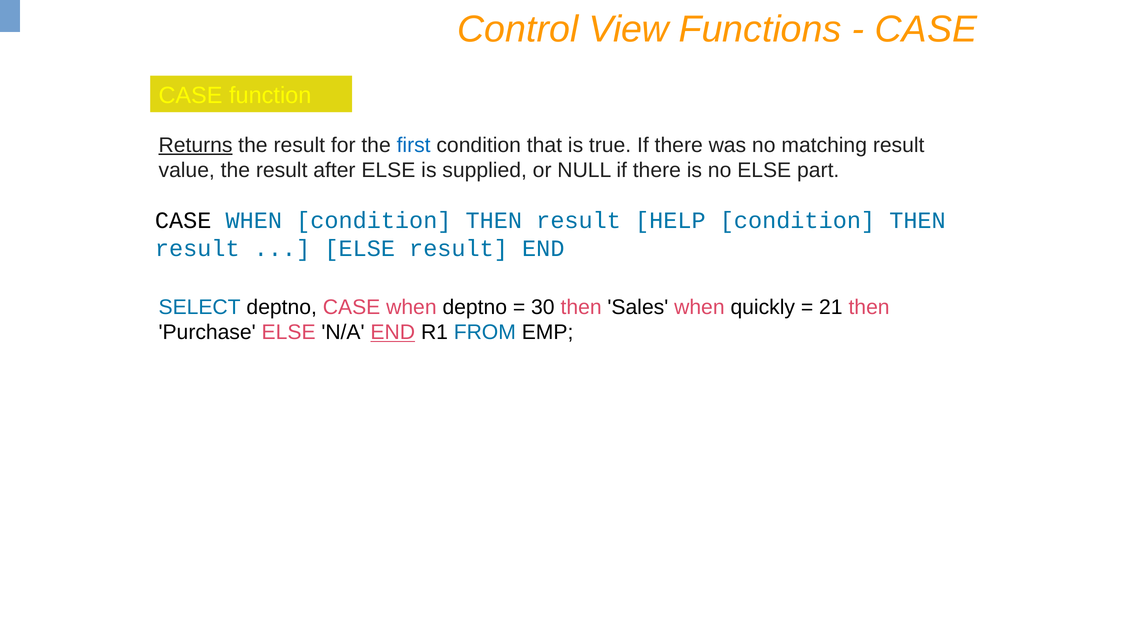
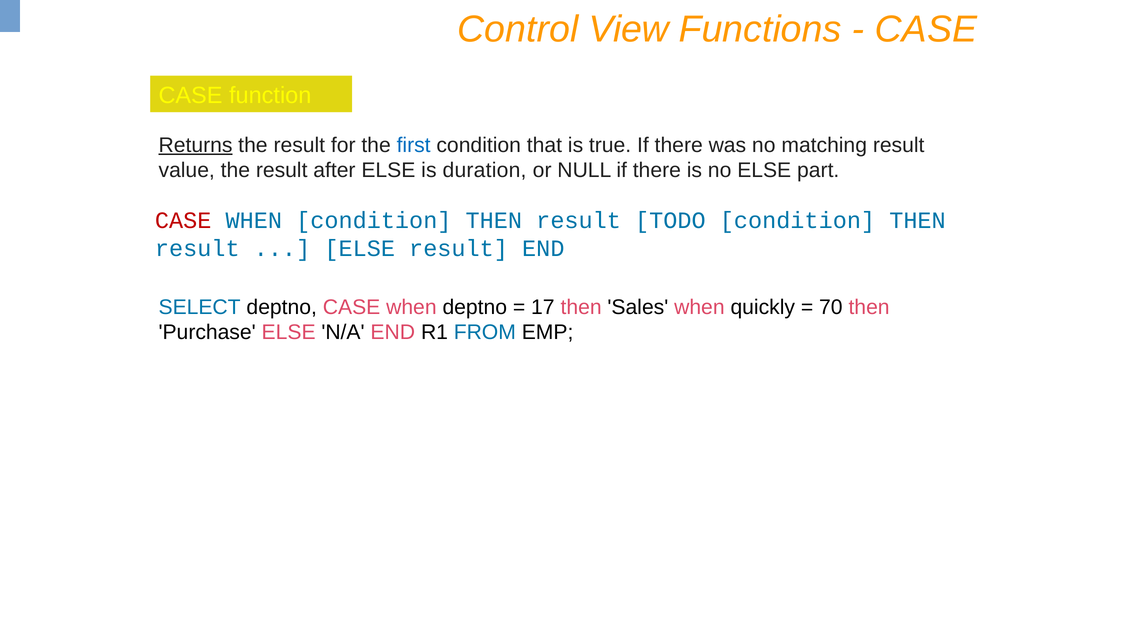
supplied: supplied -> duration (485, 170)
CASE colour: black -> red (183, 220)
HELP: HELP -> TODO (670, 220)
30: 30 -> 17 (543, 307)
21: 21 -> 70 (831, 307)
END underline: present -> none (393, 332)
